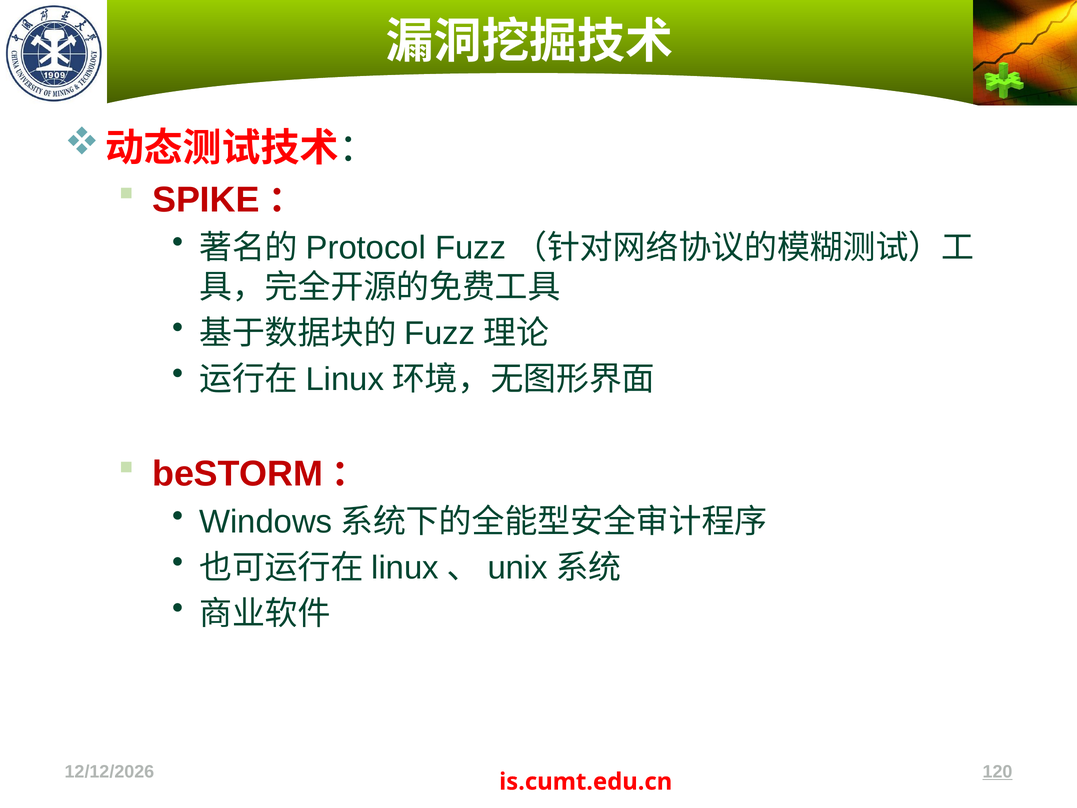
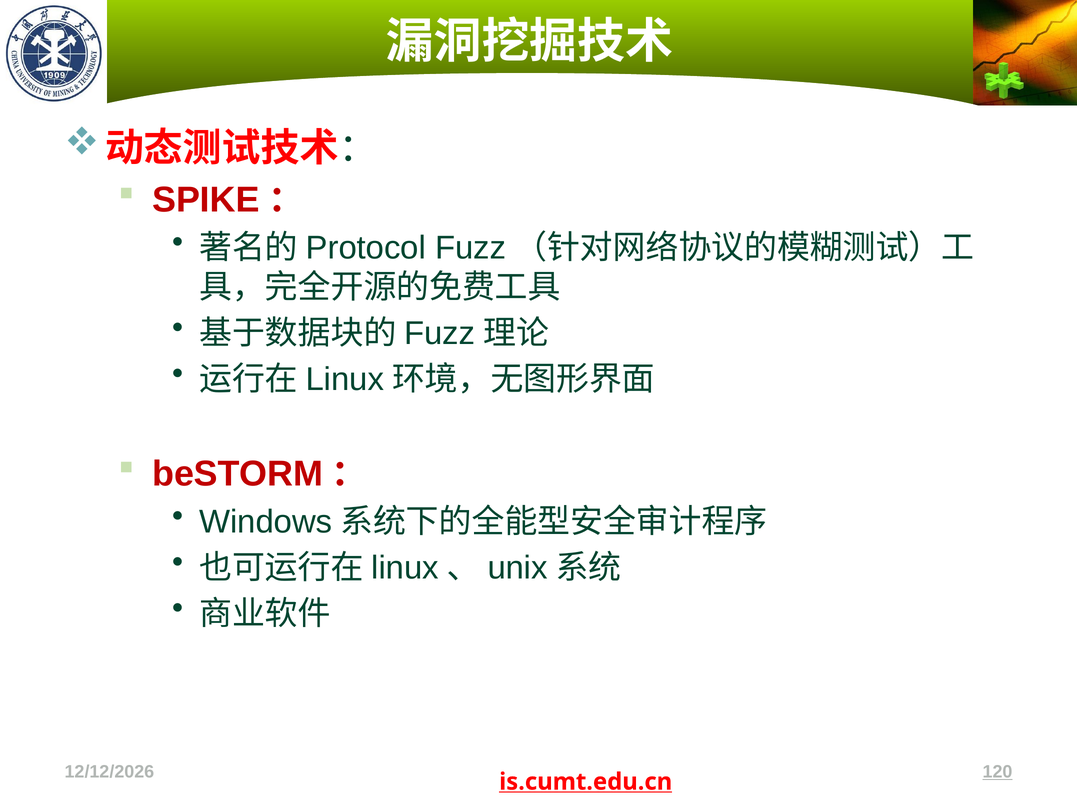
is.cumt.edu.cn underline: none -> present (586, 781)
